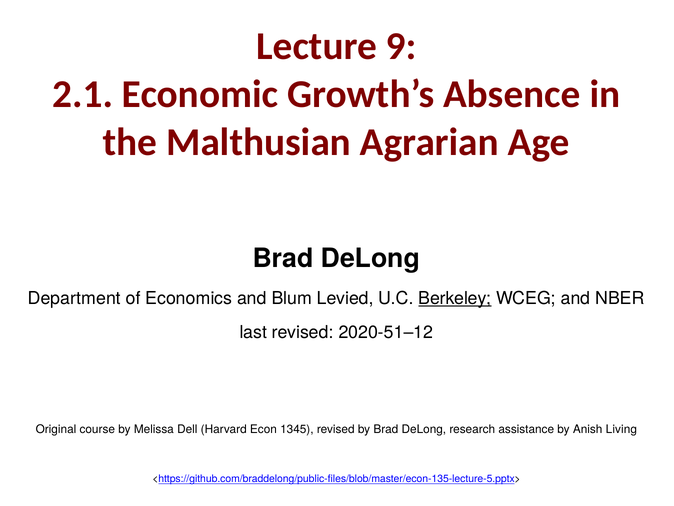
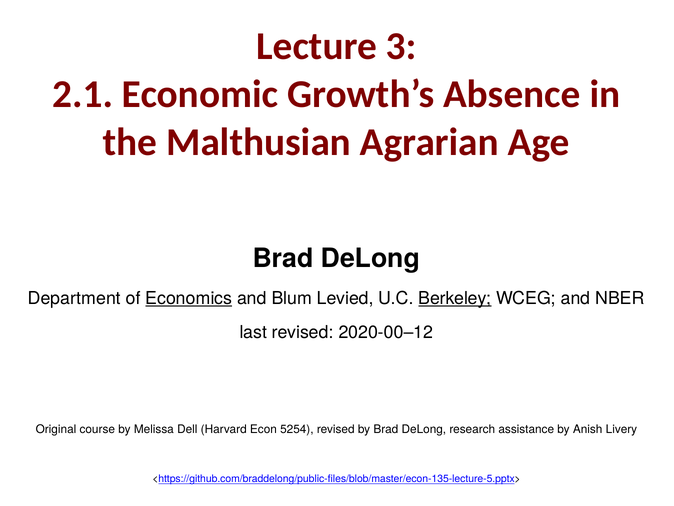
9: 9 -> 3 (401, 46)
Economics underline: none -> present (189, 298)
2020-51–12: 2020-51–12 -> 2020-00–12 (386, 332)
1345: 1345 -> 5254 (297, 429)
Living: Living -> Livery (621, 429)
